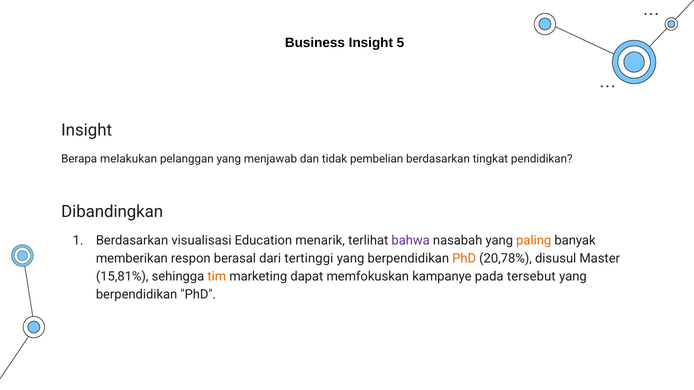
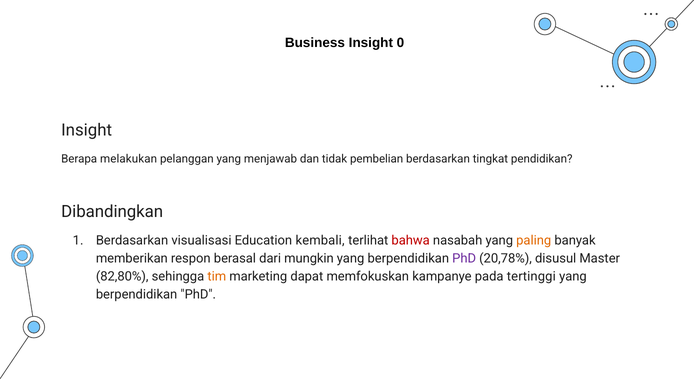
5: 5 -> 0 (400, 43)
menarik: menarik -> kembali (320, 241)
bahwa colour: purple -> red (411, 241)
tertinggi: tertinggi -> mungkin (309, 259)
PhD colour: orange -> purple (464, 259)
15,81%: 15,81% -> 82,80% (122, 277)
tersebut: tersebut -> tertinggi (531, 277)
